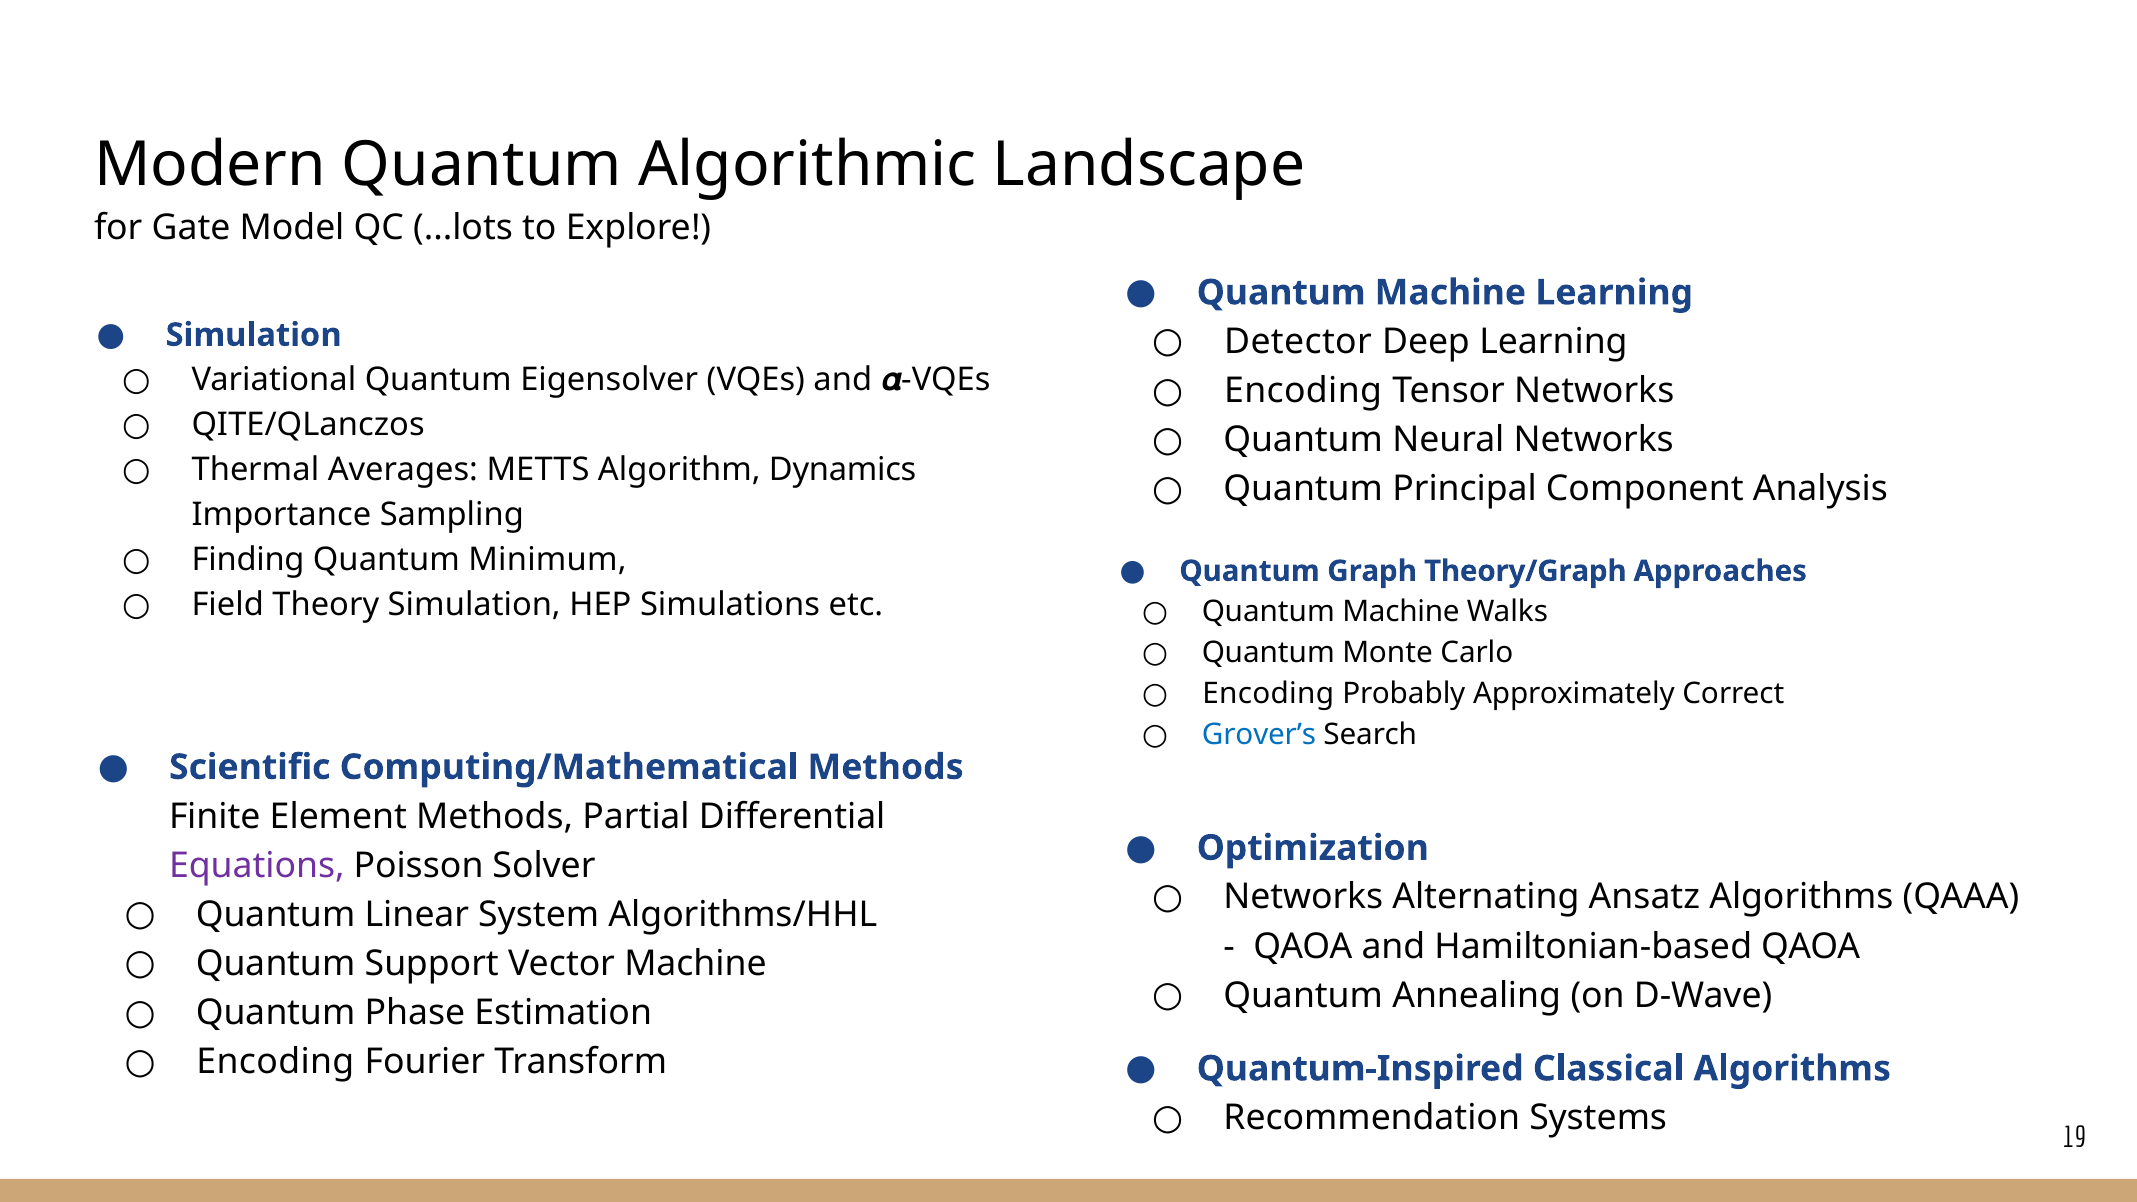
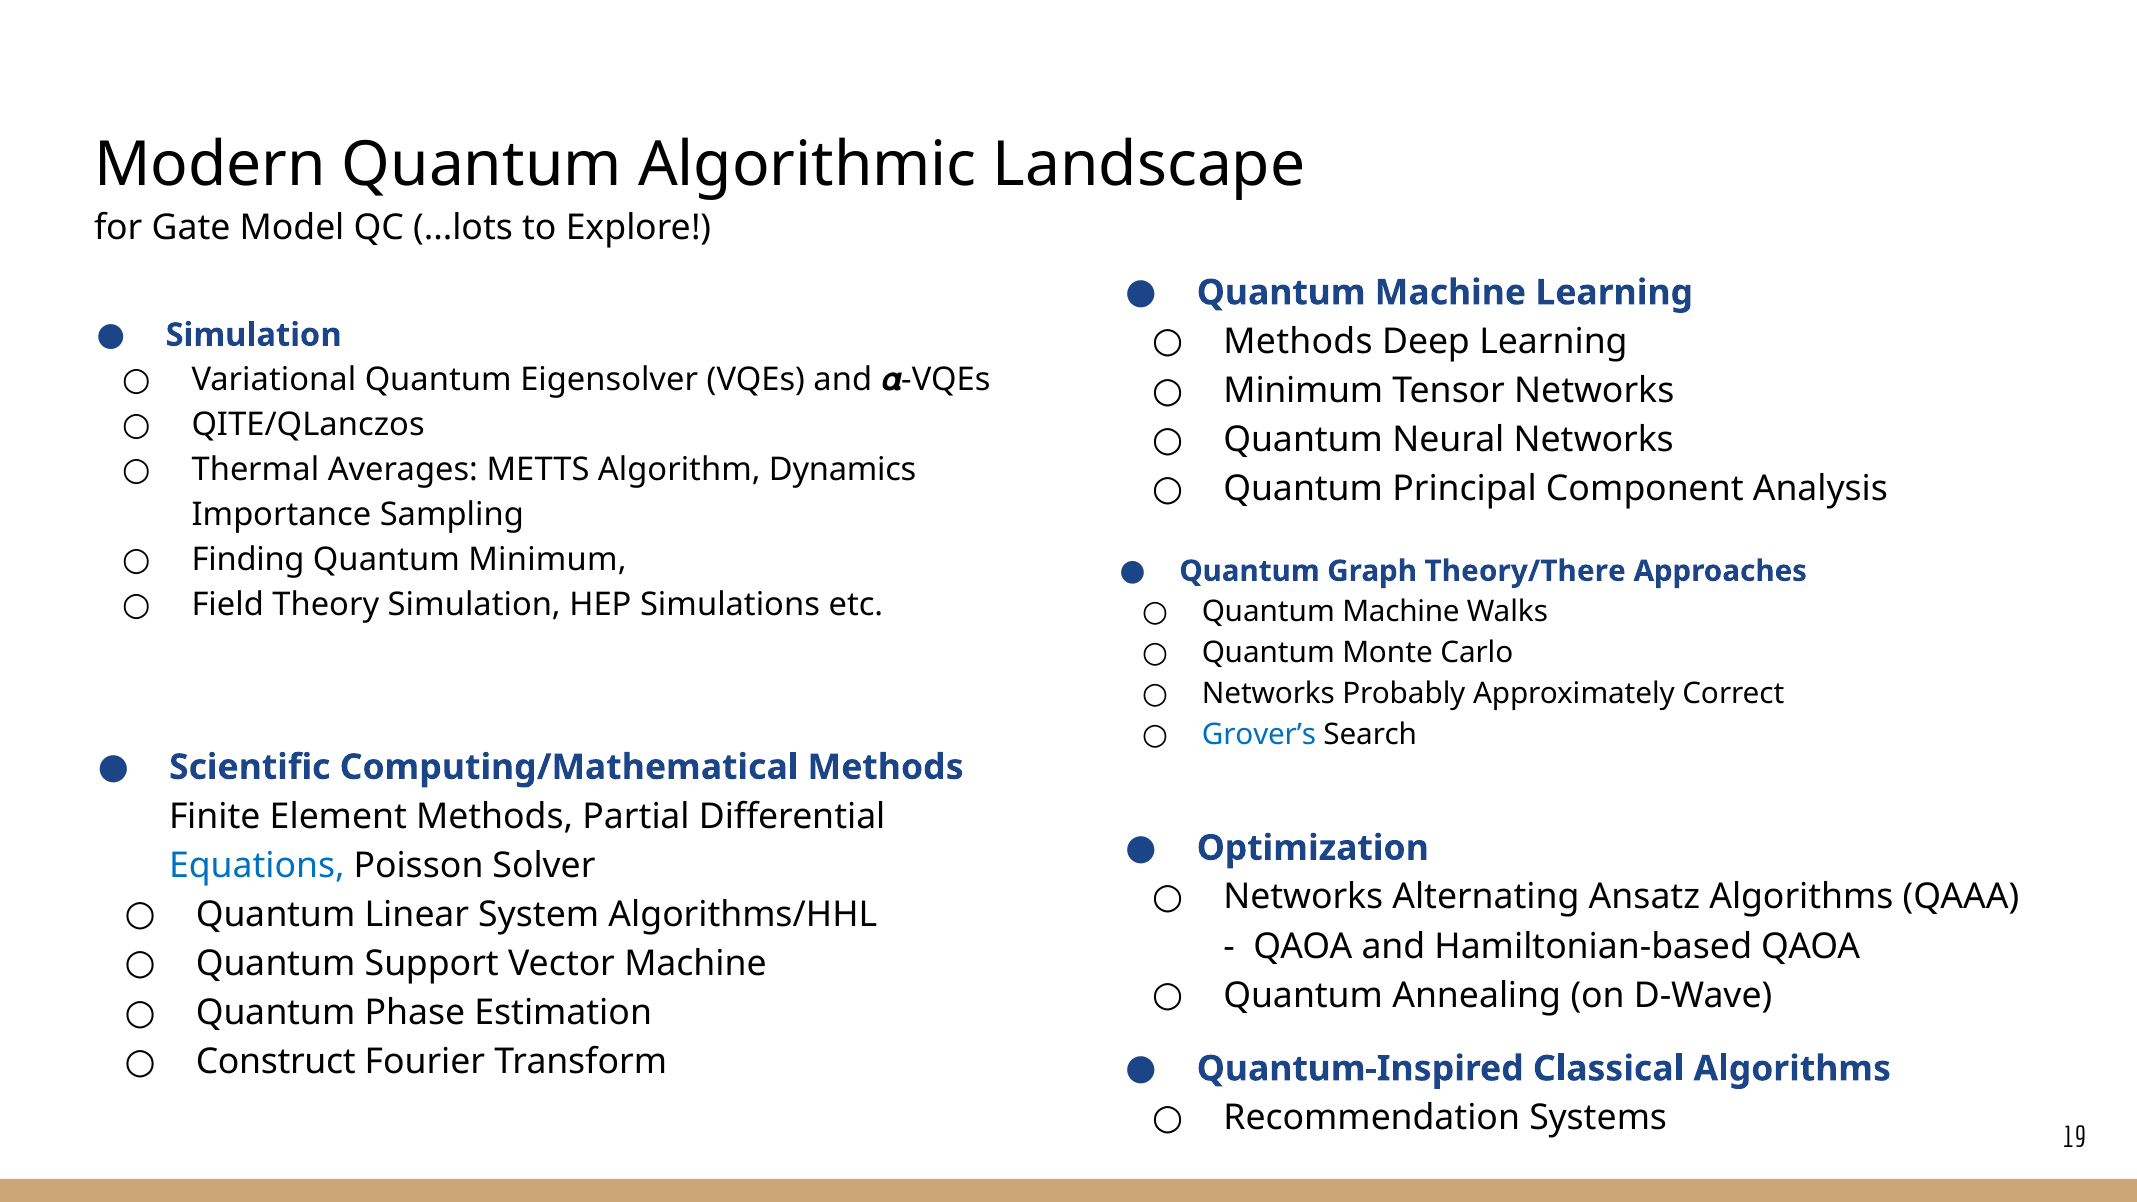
Detector: Detector -> Methods (1298, 342)
Encoding: Encoding -> Minimum (1303, 391)
Theory/Graph: Theory/Graph -> Theory/There (1525, 571)
Encoding: Encoding -> Networks (1268, 694)
Equations colour: purple -> blue (257, 866)
Encoding: Encoding -> Construct (276, 1062)
